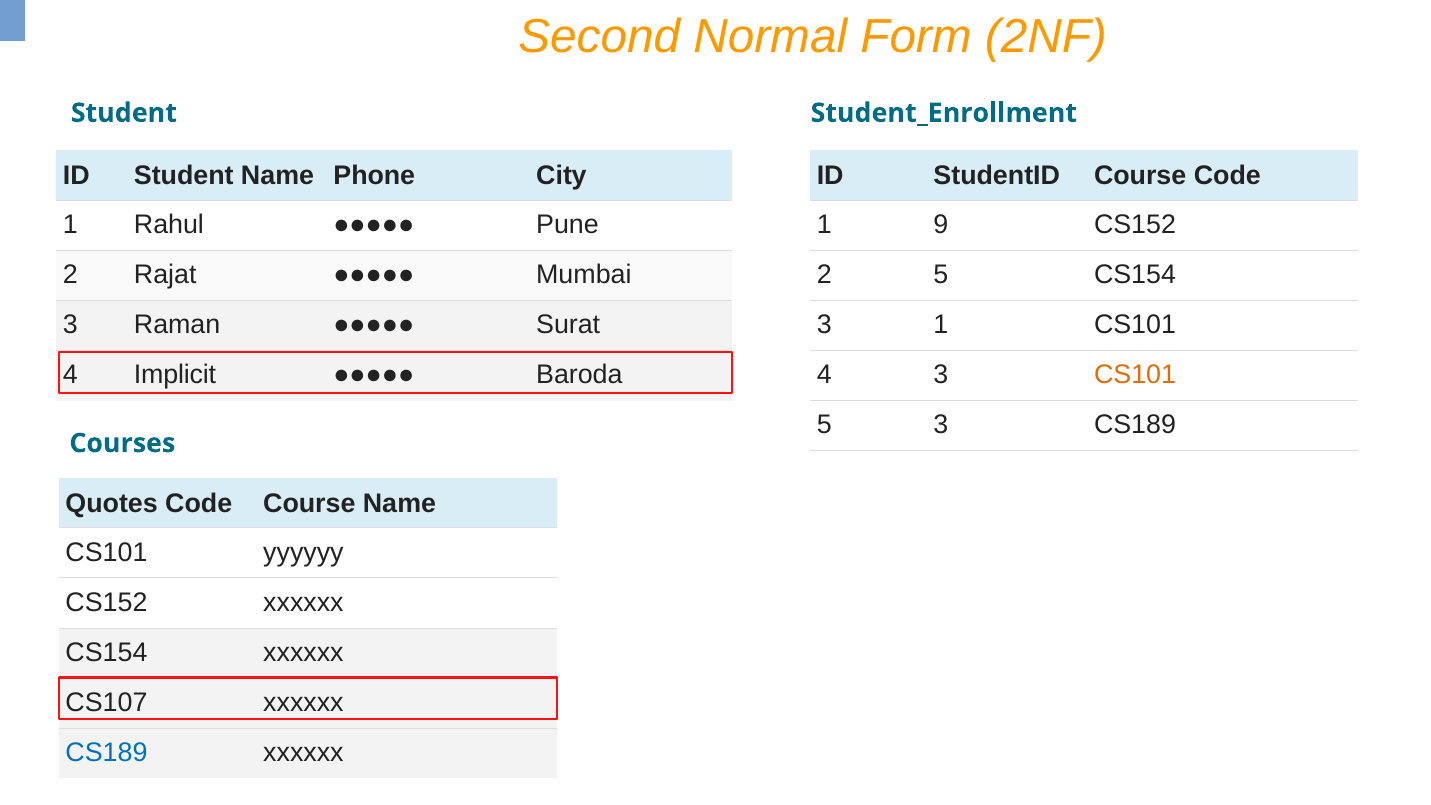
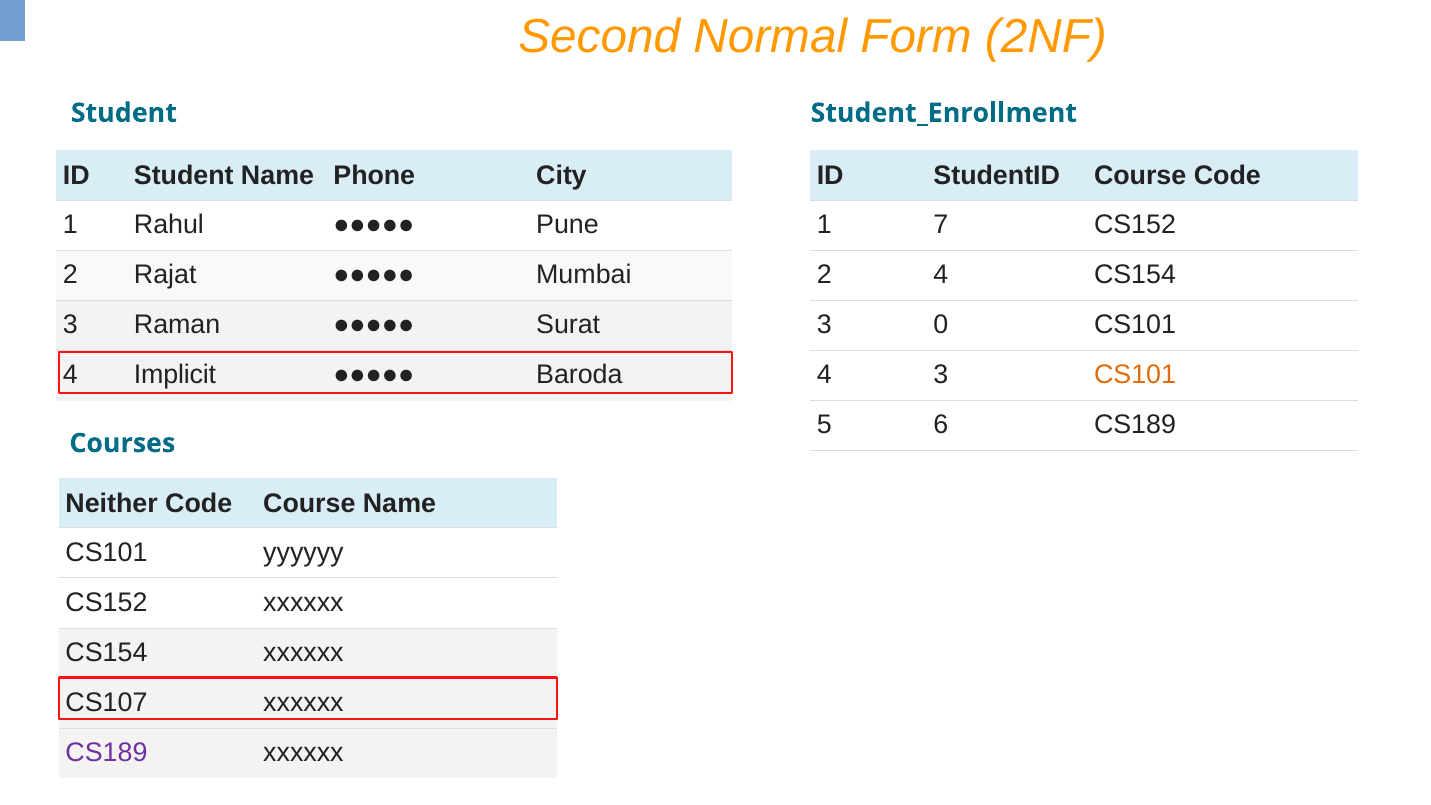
9: 9 -> 7 (941, 225)
2 5: 5 -> 4 (941, 275)
3 1: 1 -> 0 (941, 325)
5 3: 3 -> 6 (941, 425)
Quotes: Quotes -> Neither (112, 503)
CS189 colour: blue -> purple (106, 752)
